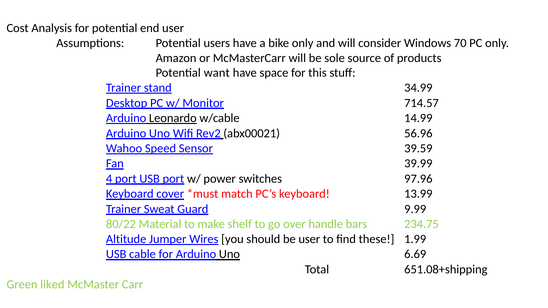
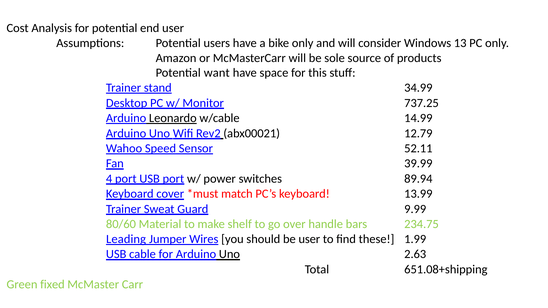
70: 70 -> 13 (460, 43)
714.57: 714.57 -> 737.25 (421, 103)
56.96: 56.96 -> 12.79 (418, 133)
39.59: 39.59 -> 52.11 (418, 149)
97.96: 97.96 -> 89.94 (418, 179)
80/22: 80/22 -> 80/60 (121, 224)
Altitude: Altitude -> Leading (126, 239)
6.69: 6.69 -> 2.63 (415, 254)
liked: liked -> fixed (52, 285)
